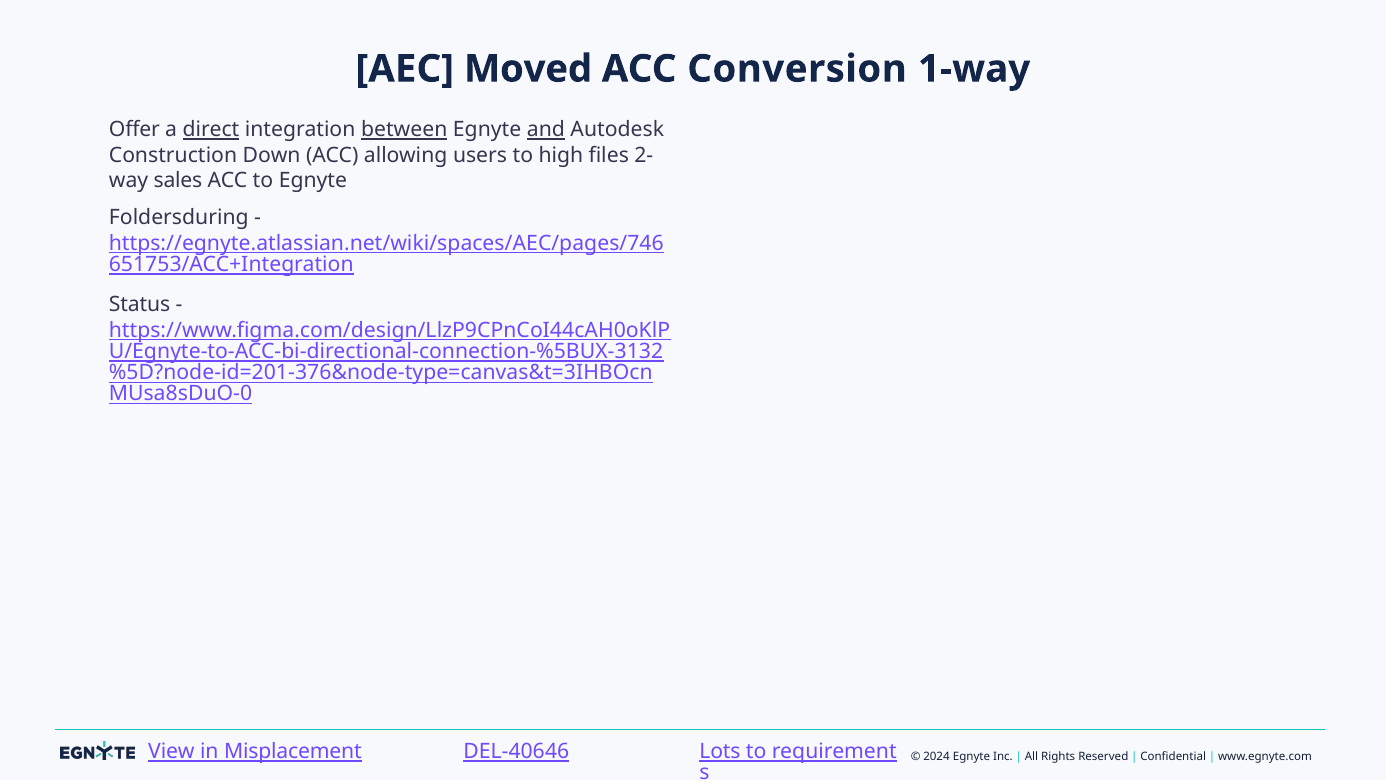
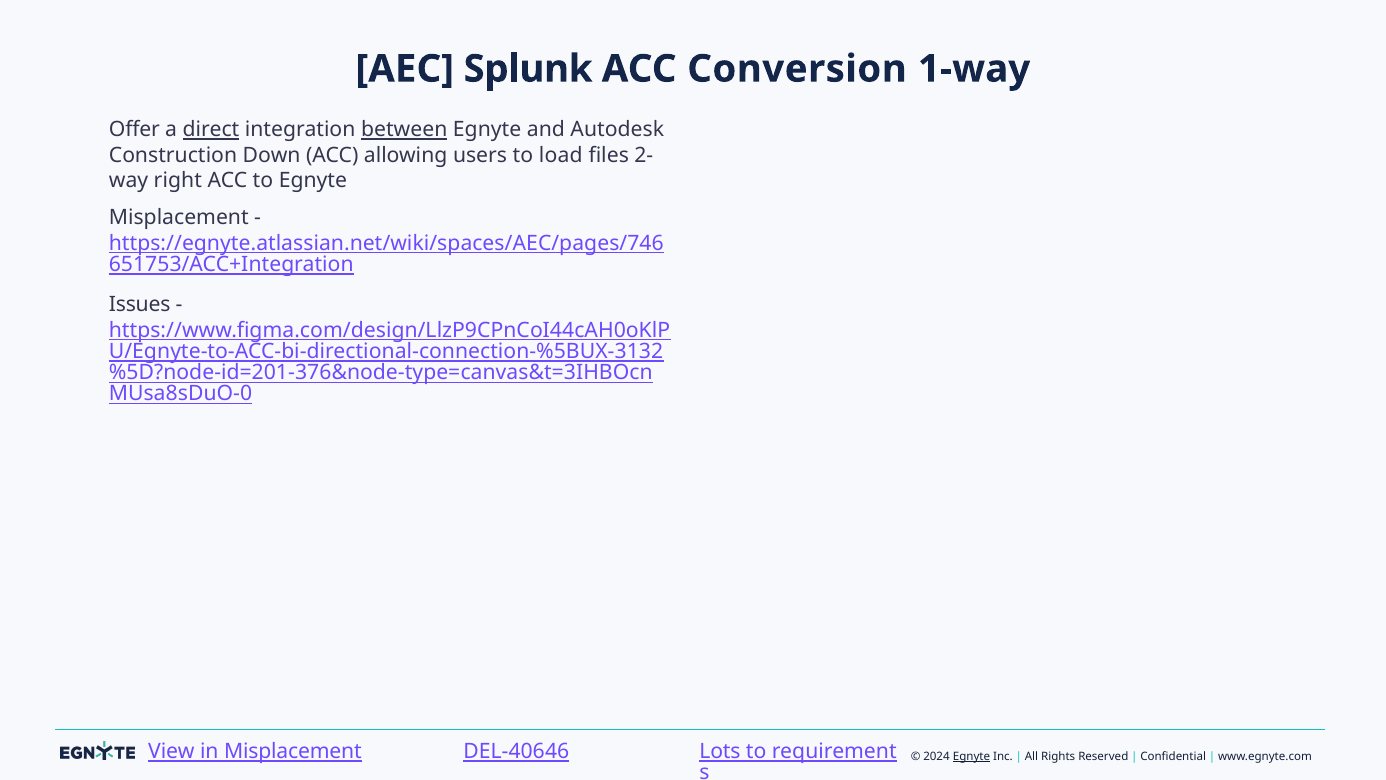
Moved: Moved -> Splunk (528, 69)
and underline: present -> none (546, 130)
high: high -> load (561, 155)
sales: sales -> right (178, 181)
Foldersduring: Foldersduring -> Misplacement (179, 218)
Status: Status -> Issues (140, 305)
Egnyte underline: none -> present (972, 756)
